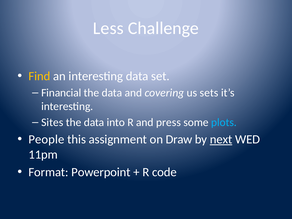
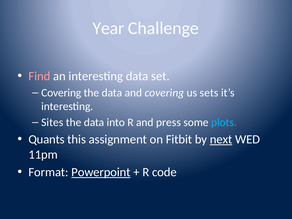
Less: Less -> Year (108, 28)
Find colour: yellow -> pink (39, 76)
Financial: Financial -> Covering (61, 93)
People: People -> Quants (47, 139)
Draw: Draw -> Fitbit (179, 139)
Powerpoint underline: none -> present (101, 172)
